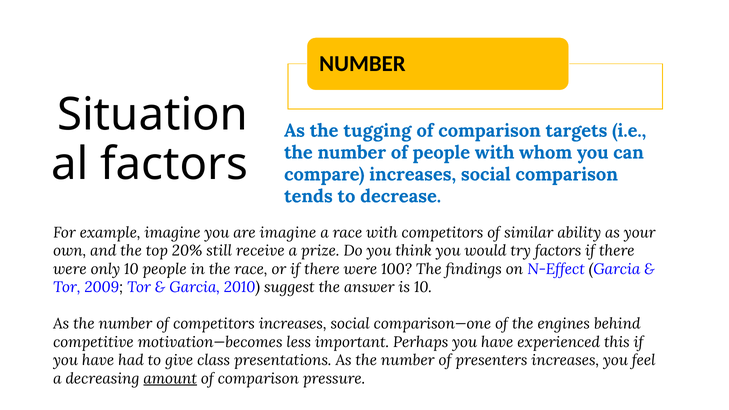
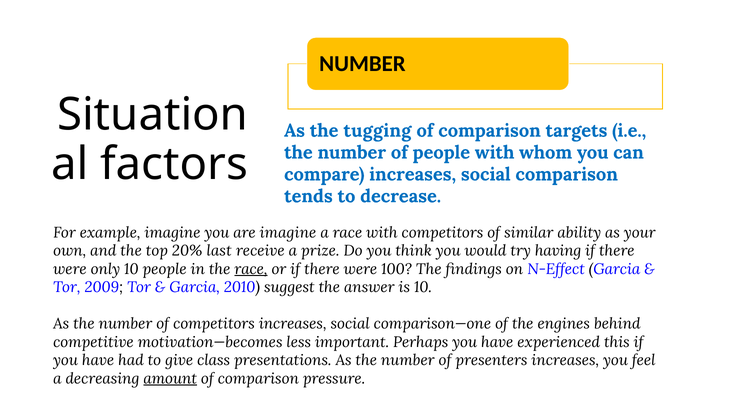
still: still -> last (219, 251)
try factors: factors -> having (558, 251)
race underline: none -> present (251, 269)
